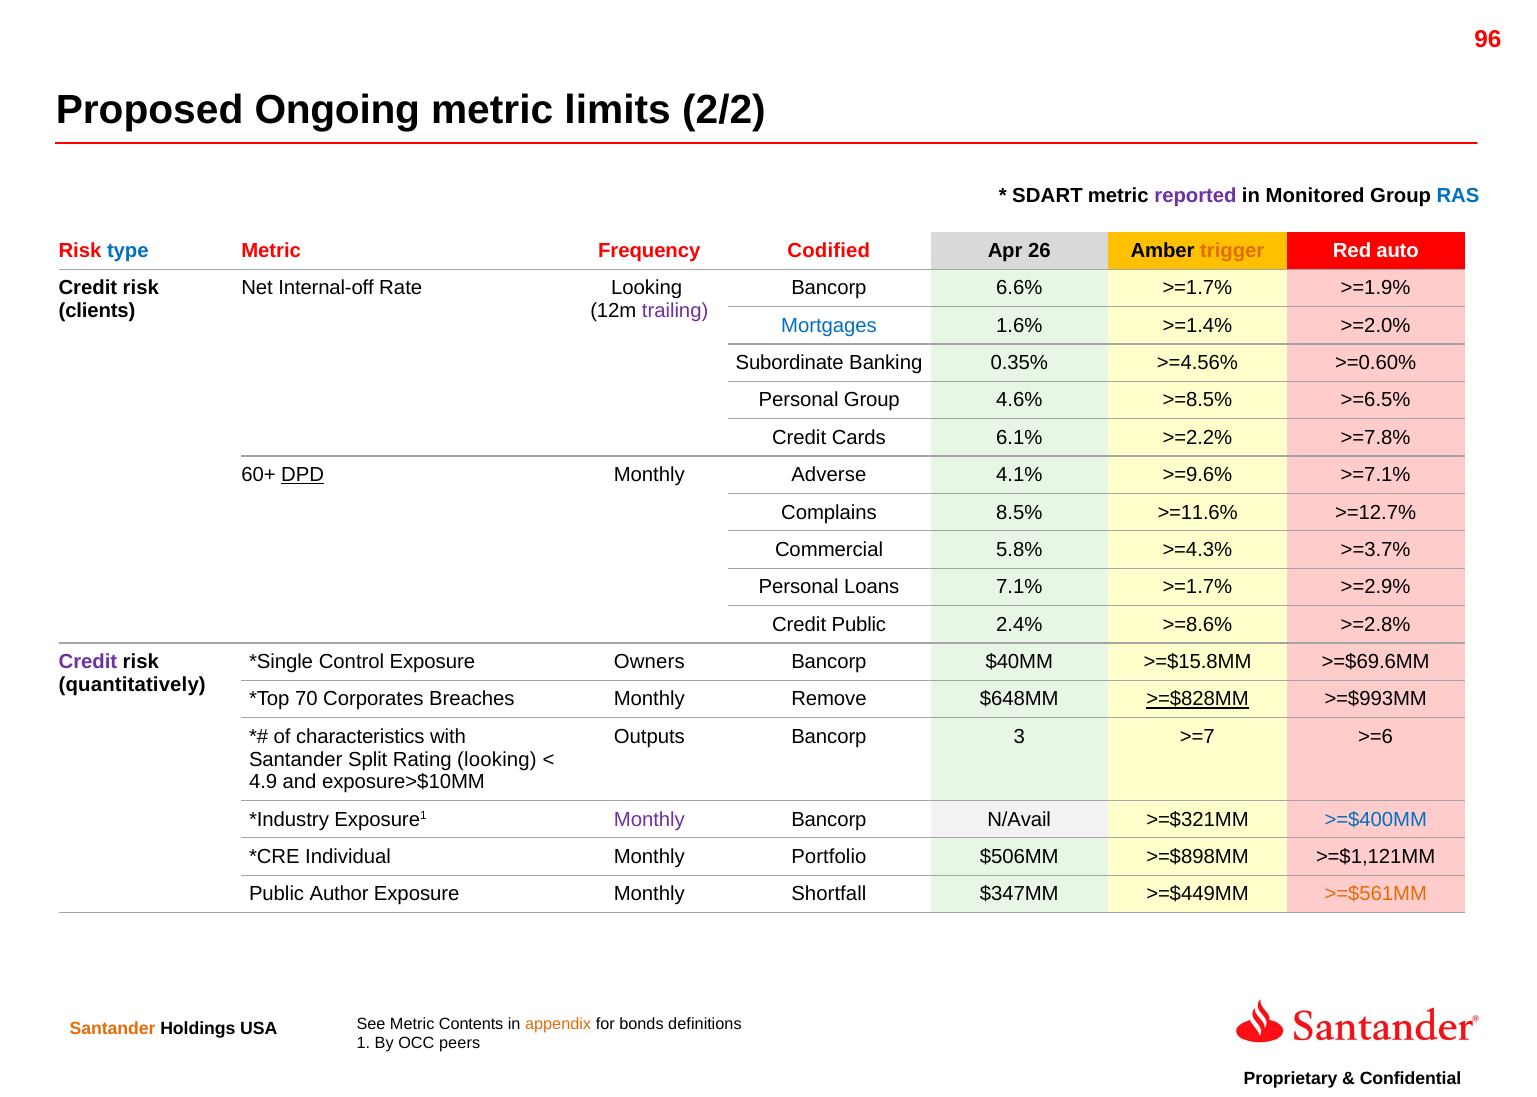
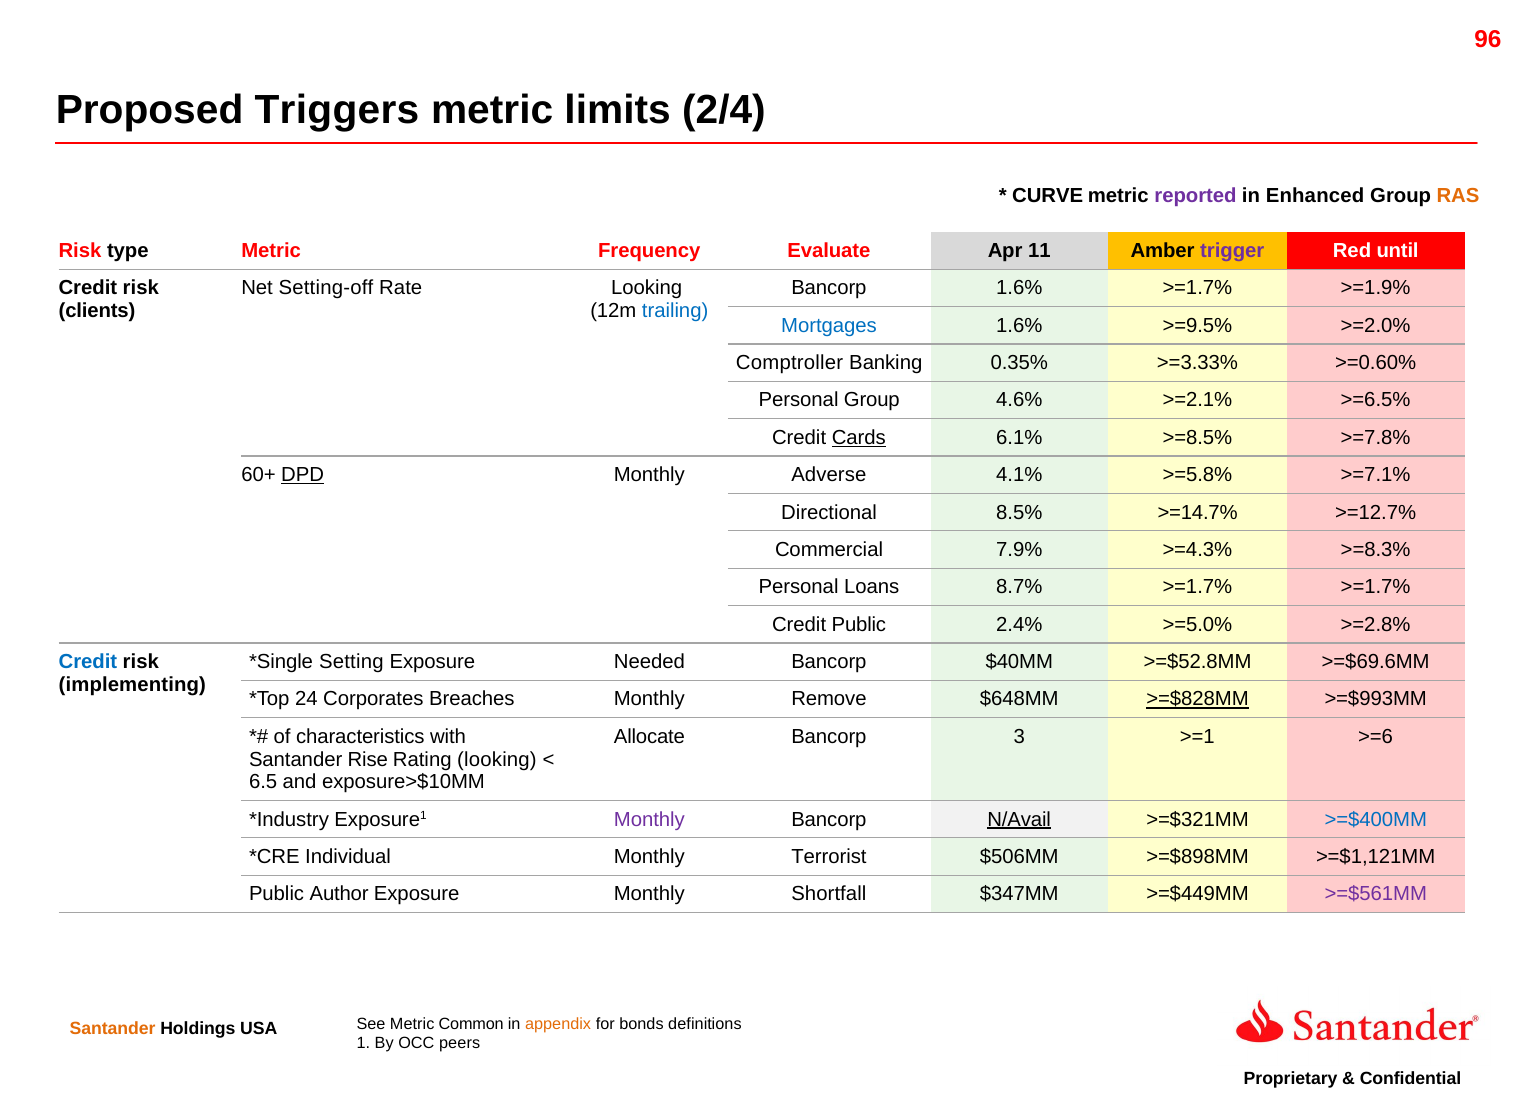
Ongoing: Ongoing -> Triggers (337, 110)
2/2: 2/2 -> 2/4 (724, 110)
SDART: SDART -> CURVE (1048, 196)
Monitored: Monitored -> Enhanced (1315, 196)
RAS colour: blue -> orange (1458, 196)
type colour: blue -> black (128, 251)
Codified: Codified -> Evaluate (829, 251)
26: 26 -> 11 (1040, 251)
trigger colour: orange -> purple (1232, 251)
auto: auto -> until (1398, 251)
Internal-off: Internal-off -> Setting-off (326, 288)
Bancorp 6.6%: 6.6% -> 1.6% (1019, 288)
trailing colour: purple -> blue (675, 311)
>=1.4%: >=1.4% -> >=9.5% (1197, 326)
Subordinate: Subordinate -> Comptroller (790, 363)
>=4.56%: >=4.56% -> >=3.33% (1197, 363)
>=8.5%: >=8.5% -> >=2.1% (1197, 400)
Cards underline: none -> present (859, 438)
>=2.2%: >=2.2% -> >=8.5% (1197, 438)
>=9.6%: >=9.6% -> >=5.8% (1197, 475)
Complains: Complains -> Directional (829, 513)
>=11.6%: >=11.6% -> >=14.7% (1198, 513)
5.8%: 5.8% -> 7.9% (1019, 550)
>=3.7%: >=3.7% -> >=8.3% (1376, 550)
7.1%: 7.1% -> 8.7% (1019, 587)
>=1.7% >=2.9%: >=2.9% -> >=1.7% (1376, 587)
>=8.6%: >=8.6% -> >=5.0% (1197, 625)
Credit colour: purple -> blue (88, 662)
Control: Control -> Setting (351, 662)
Owners: Owners -> Needed (649, 662)
>=$15.8MM: >=$15.8MM -> >=$52.8MM (1198, 662)
quantitatively: quantitatively -> implementing (132, 685)
70: 70 -> 24 (306, 700)
Outputs: Outputs -> Allocate (649, 737)
>=7: >=7 -> >=1 (1197, 737)
Split: Split -> Rise (368, 760)
4.9: 4.9 -> 6.5 (263, 782)
N/Avail underline: none -> present (1019, 820)
Portfolio: Portfolio -> Terrorist (829, 857)
>=$561MM colour: orange -> purple (1376, 895)
Contents: Contents -> Common (471, 1024)
